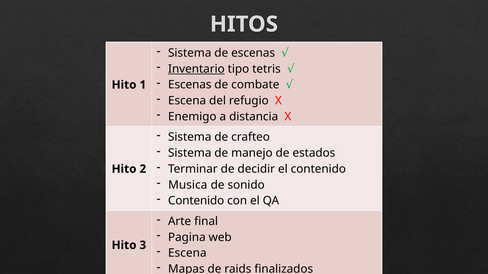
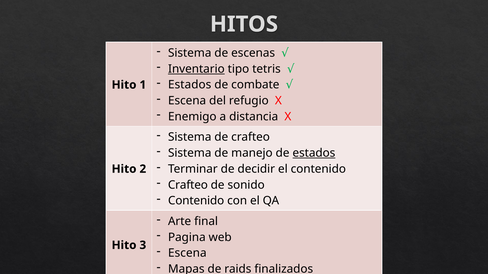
Escenas: Escenas -> Estados (190, 85)
estados underline: none -> present (314, 153)
Musica: Musica -> Crafteo (188, 185)
